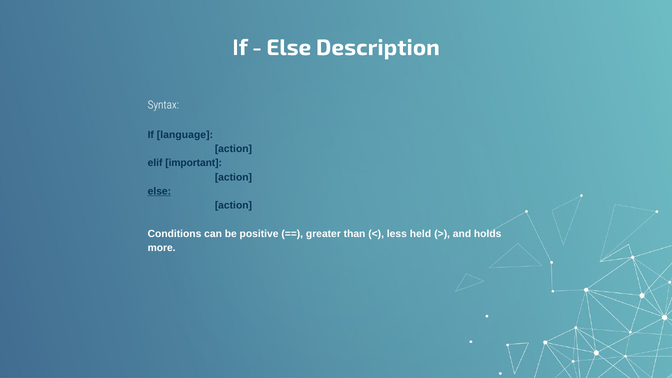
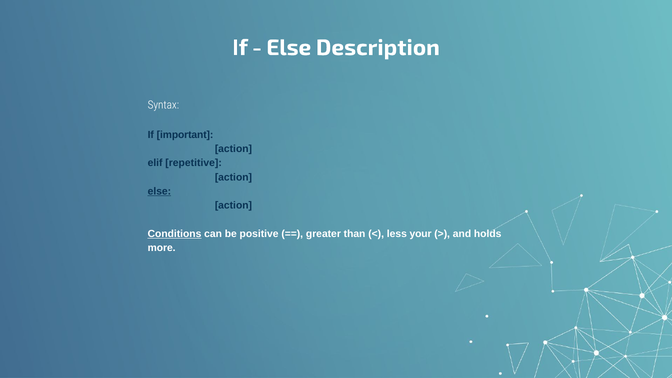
language: language -> important (185, 135)
important: important -> repetitive (194, 163)
Conditions underline: none -> present (175, 234)
held: held -> your (421, 234)
